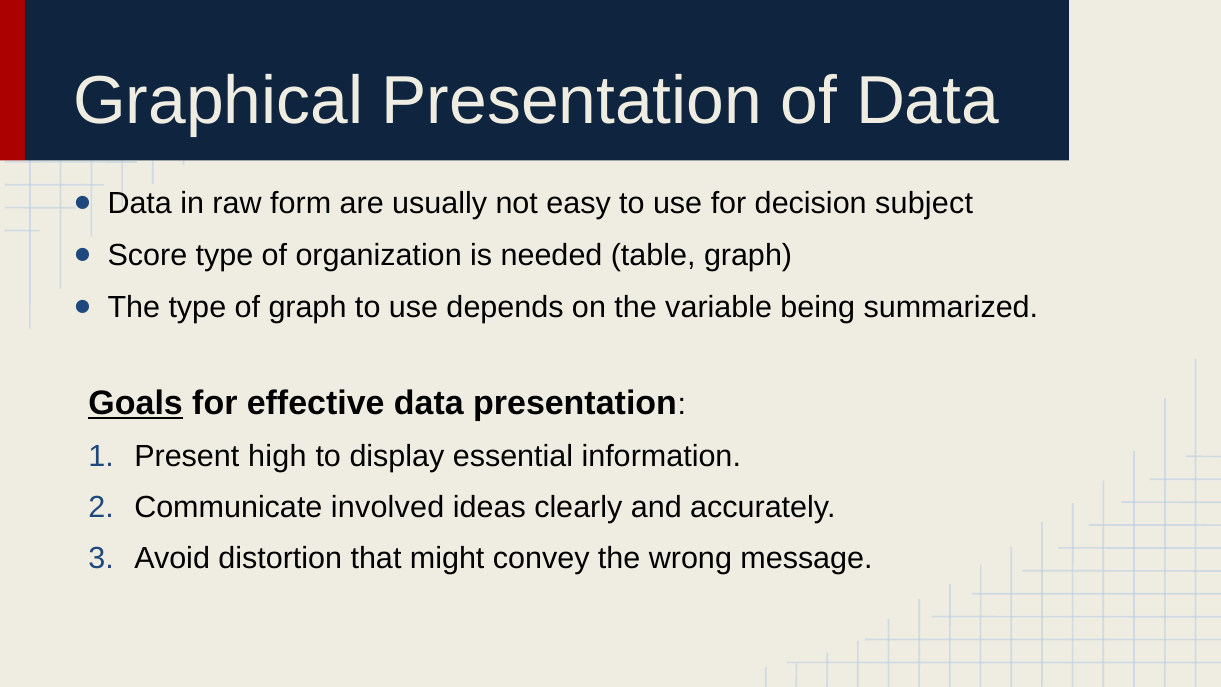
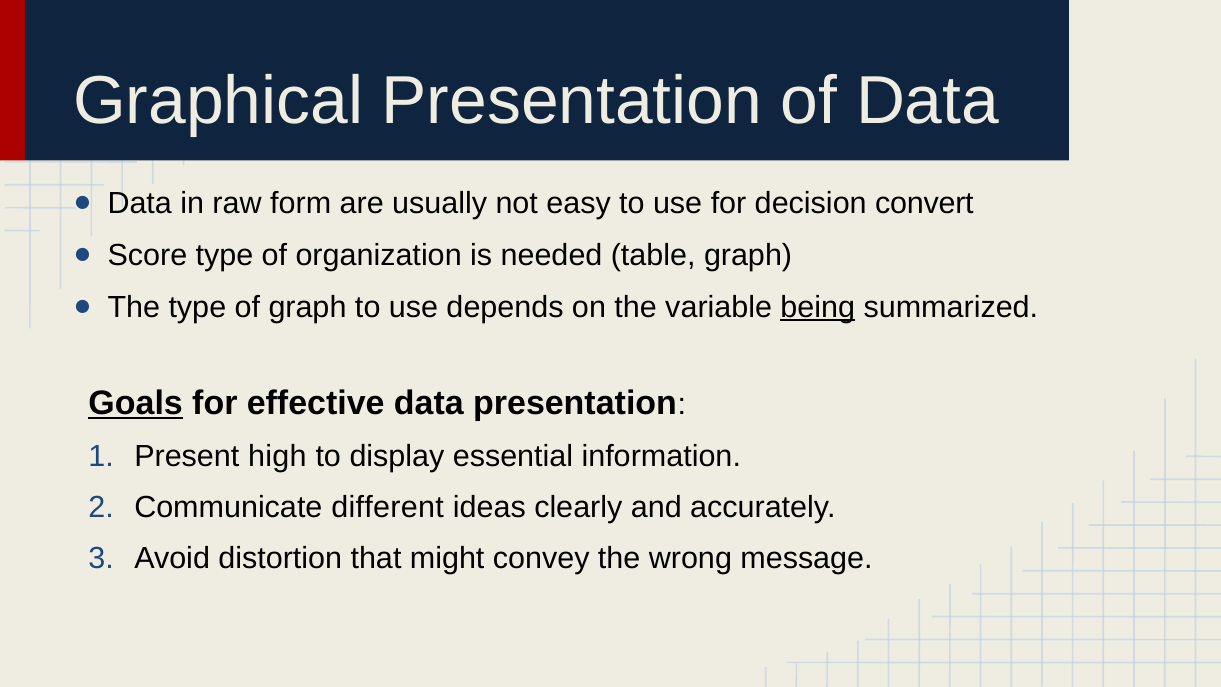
subject: subject -> convert (924, 203)
being underline: none -> present (818, 307)
involved: involved -> different (388, 507)
